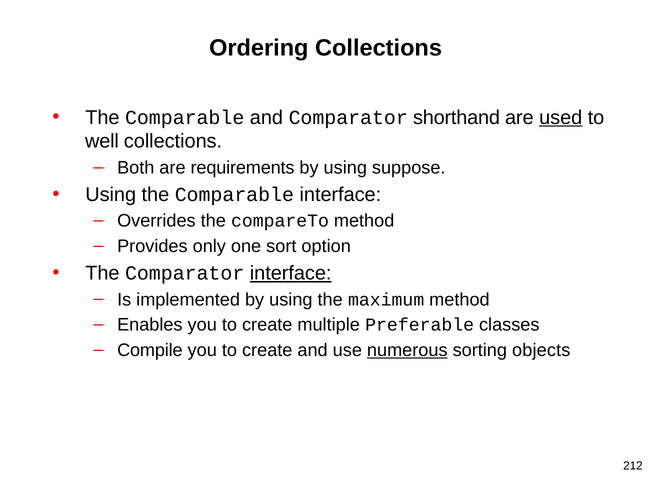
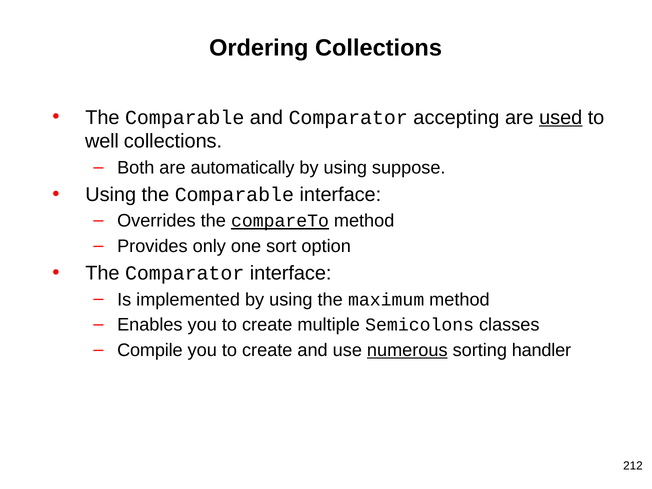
shorthand: shorthand -> accepting (456, 117)
requirements: requirements -> automatically (243, 168)
compareTo underline: none -> present (280, 221)
interface underline: present -> none (291, 273)
Preferable: Preferable -> Semicolons (420, 325)
objects: objects -> handler (541, 350)
